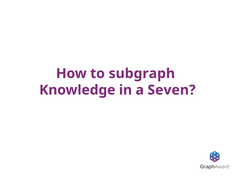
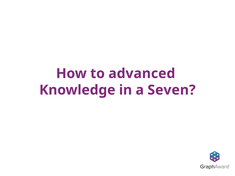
subgraph: subgraph -> advanced (142, 74)
